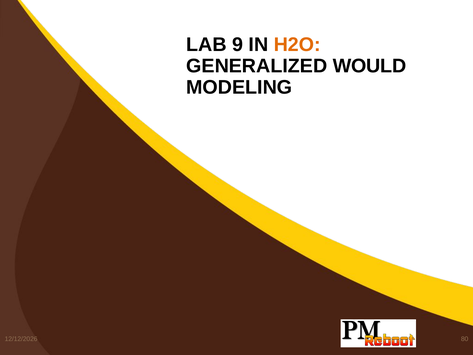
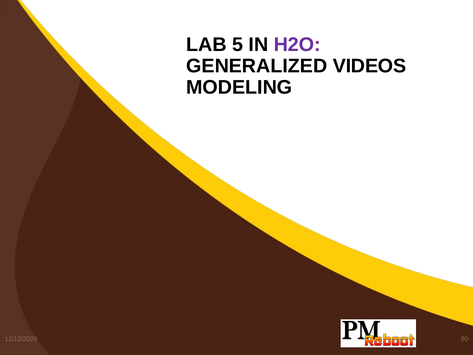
9: 9 -> 5 (238, 45)
H2O colour: orange -> purple (297, 45)
WOULD: WOULD -> VIDEOS (370, 66)
